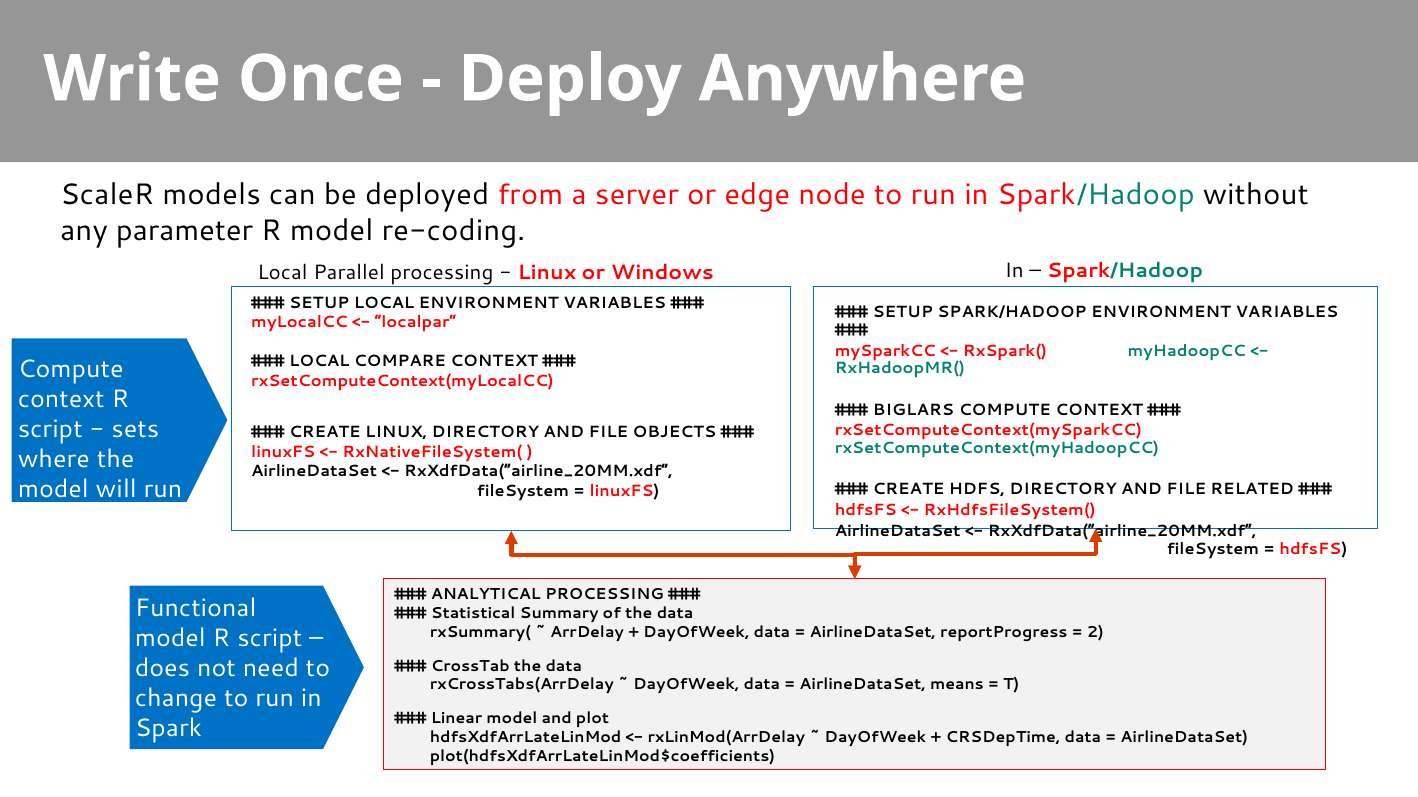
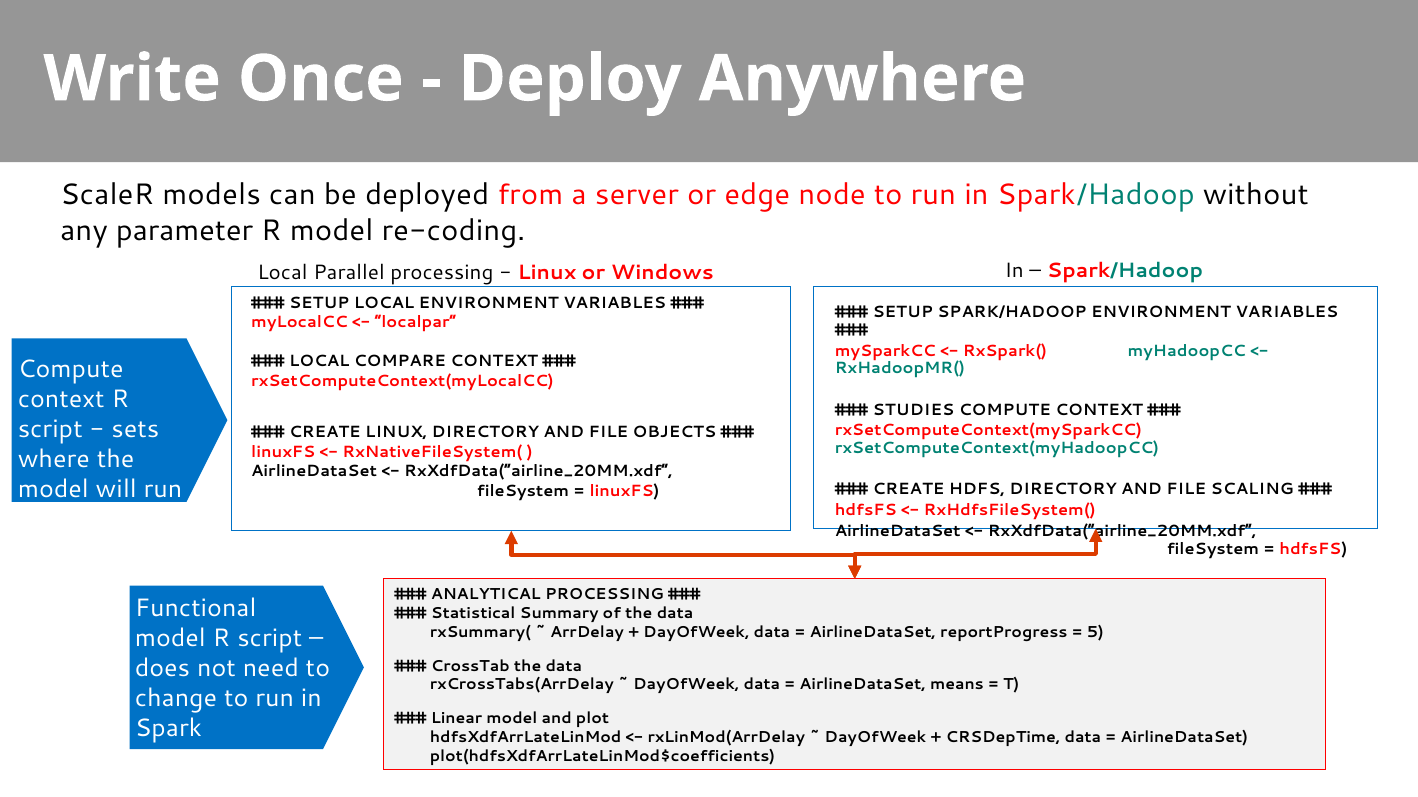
BIGLARS: BIGLARS -> STUDIES (913, 410)
RELATED: RELATED -> SCALING (1252, 490)
2: 2 -> 5 (1095, 633)
